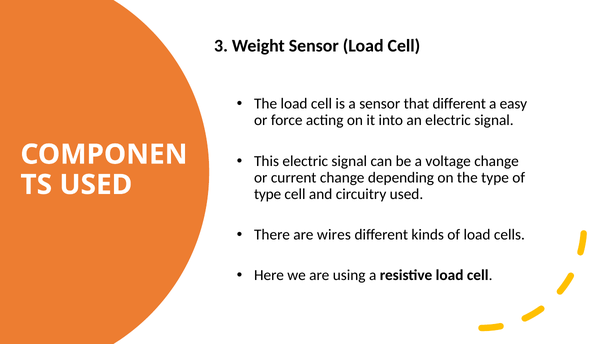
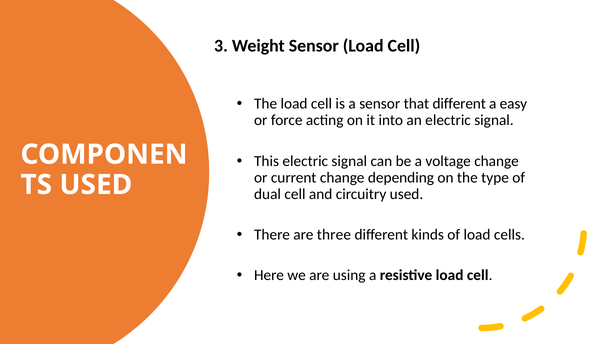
type: type -> dual (268, 194)
wires: wires -> three (334, 235)
